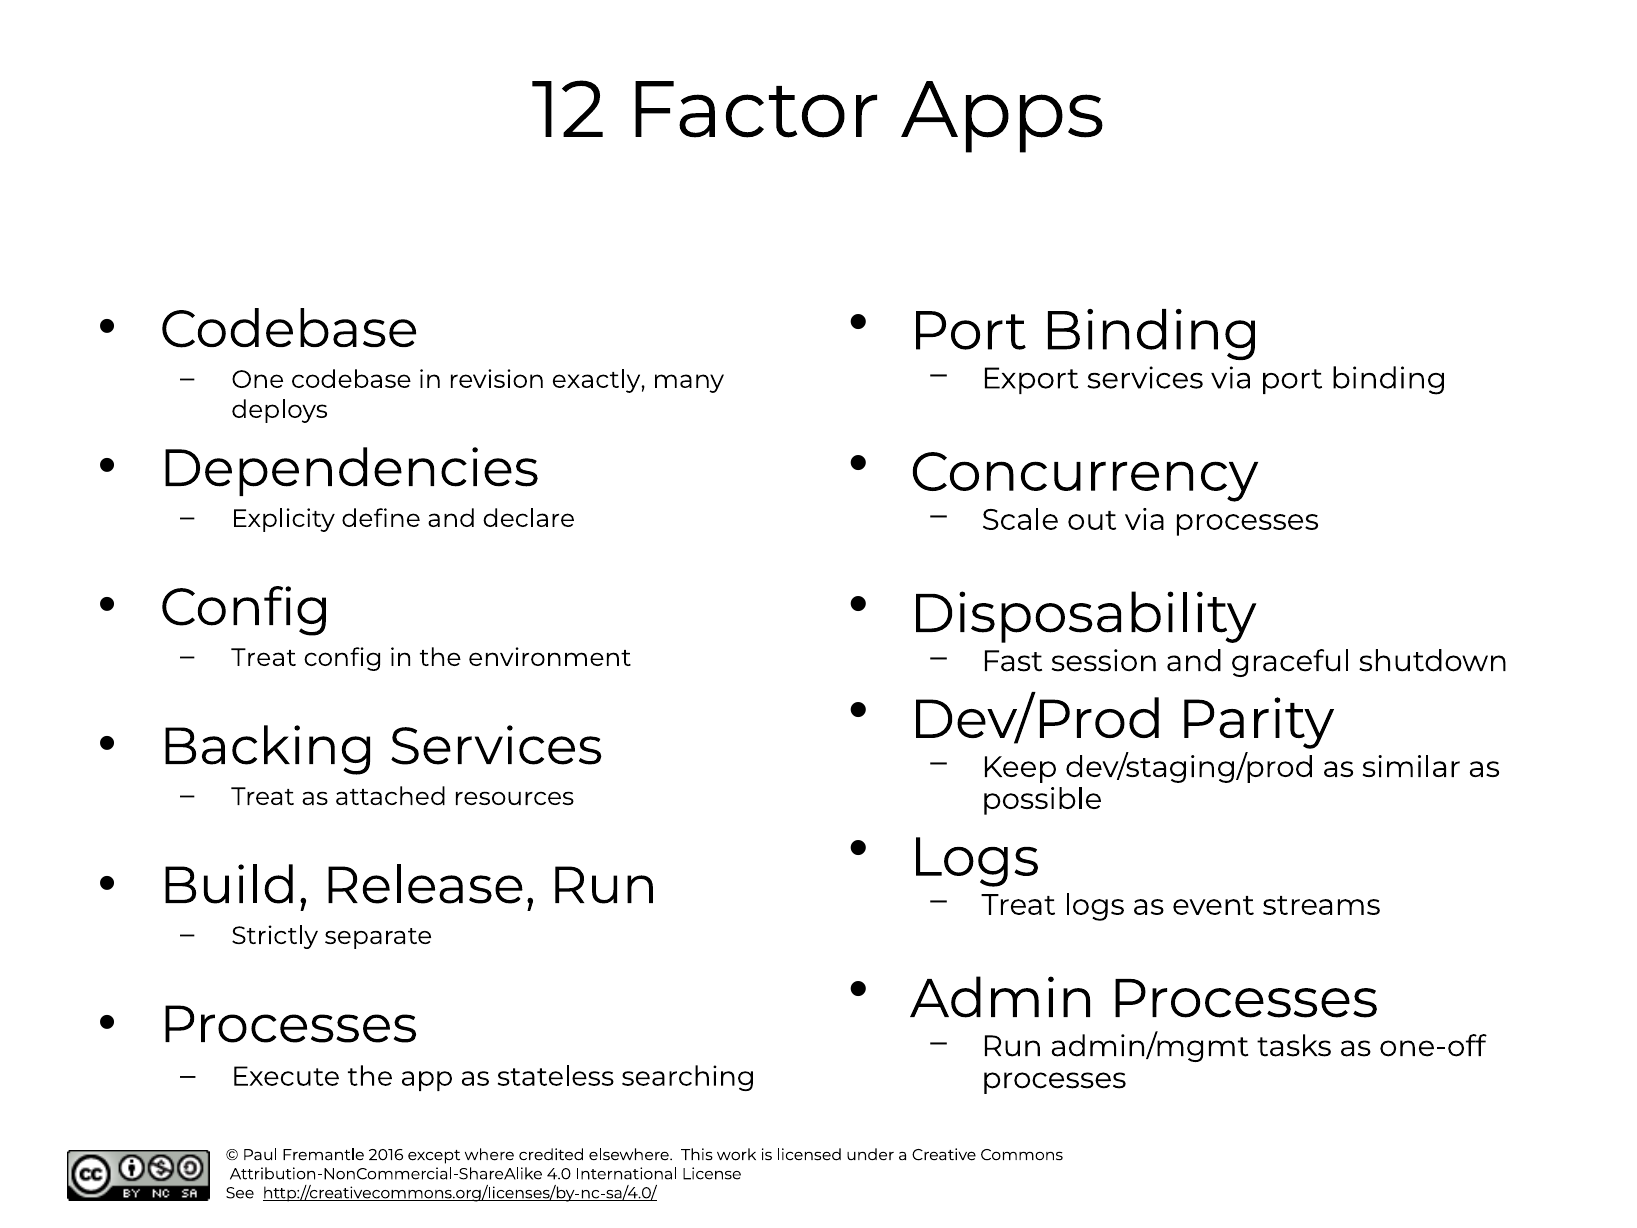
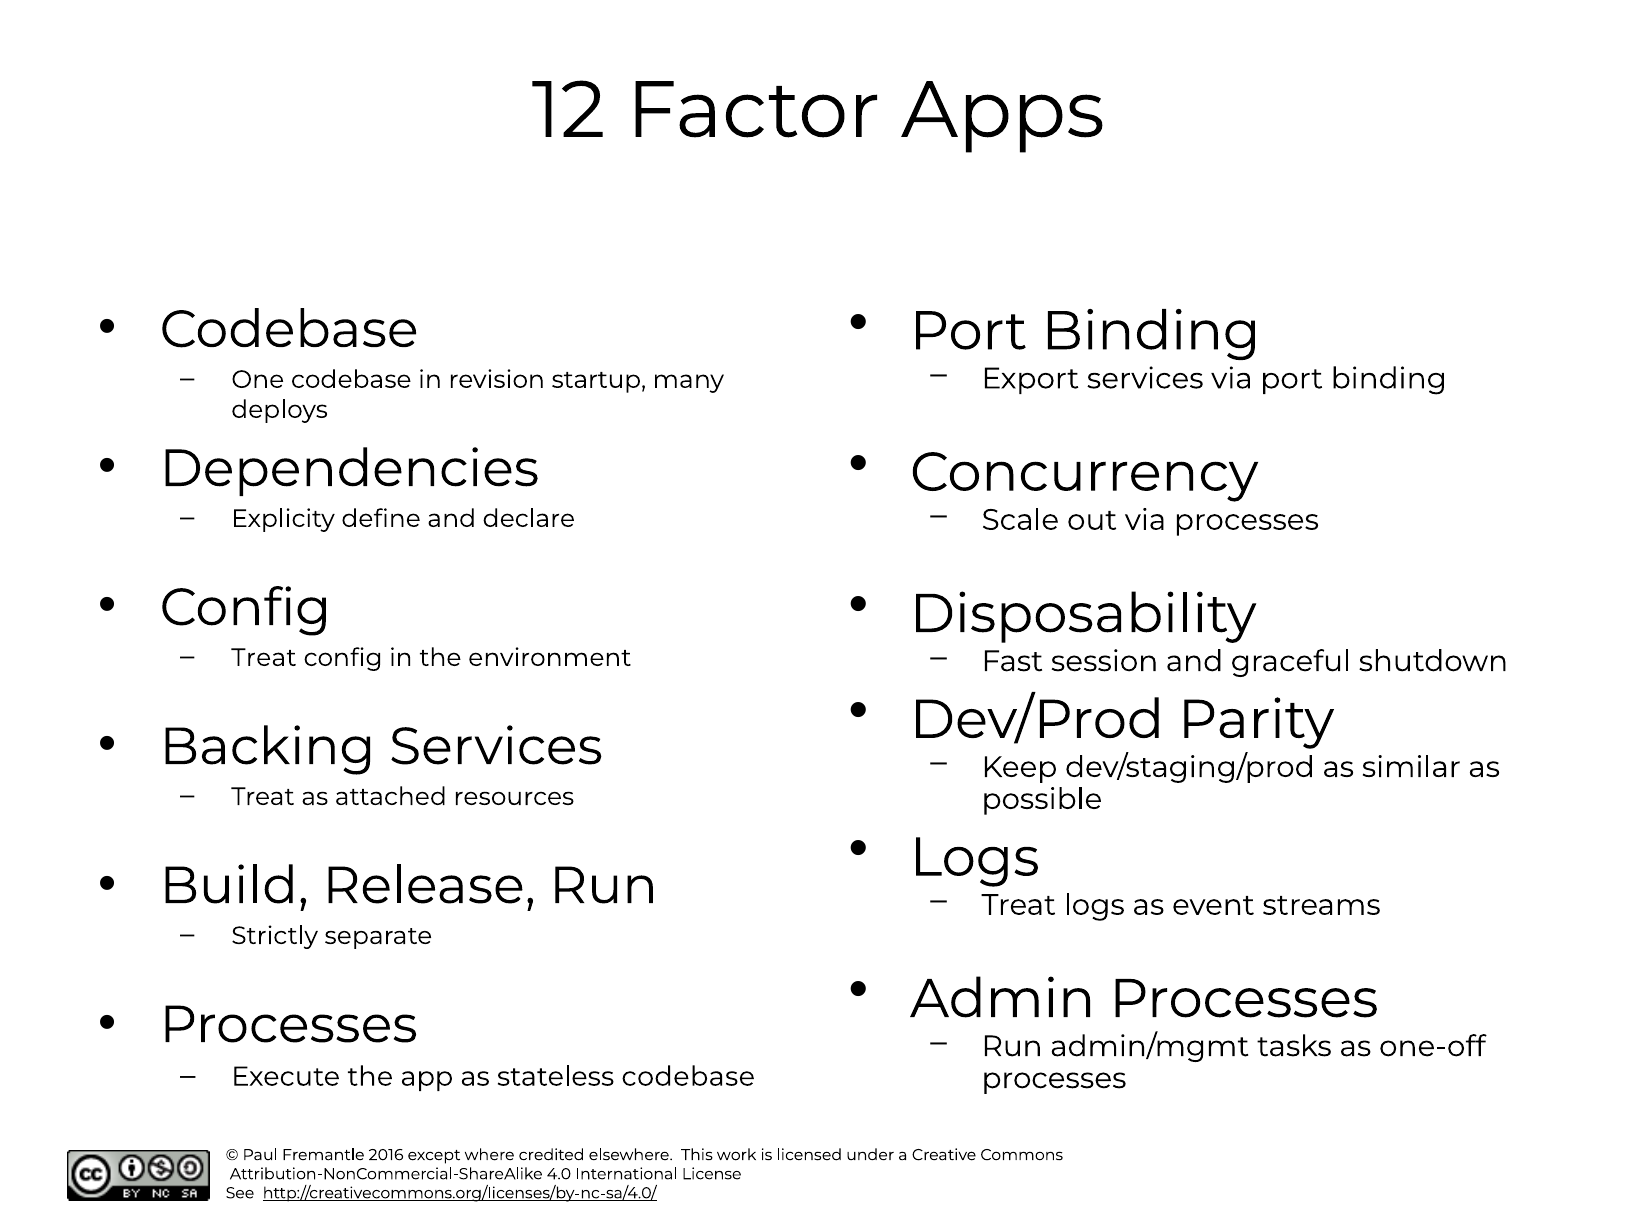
exactly: exactly -> startup (599, 380)
stateless searching: searching -> codebase (688, 1077)
